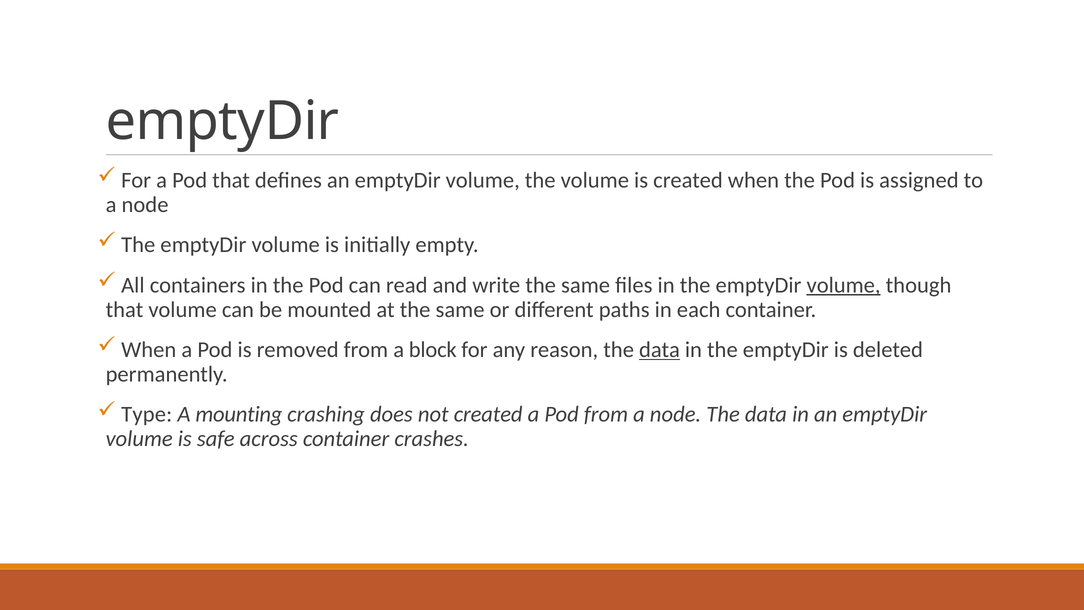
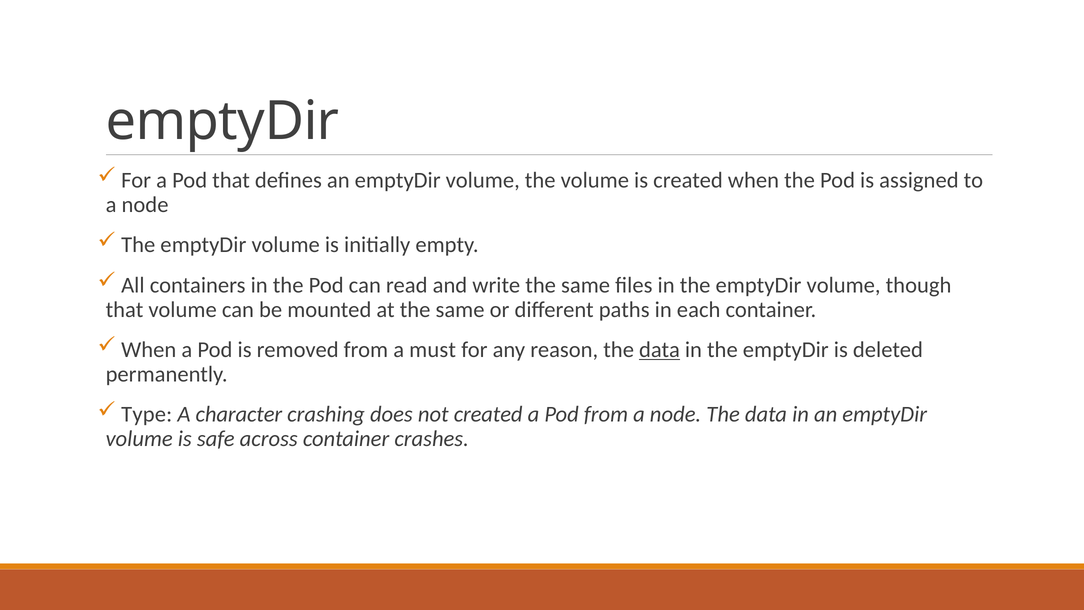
volume underline: present -> none (844, 285)
block: block -> must (433, 350)
mounting: mounting -> character (239, 414)
